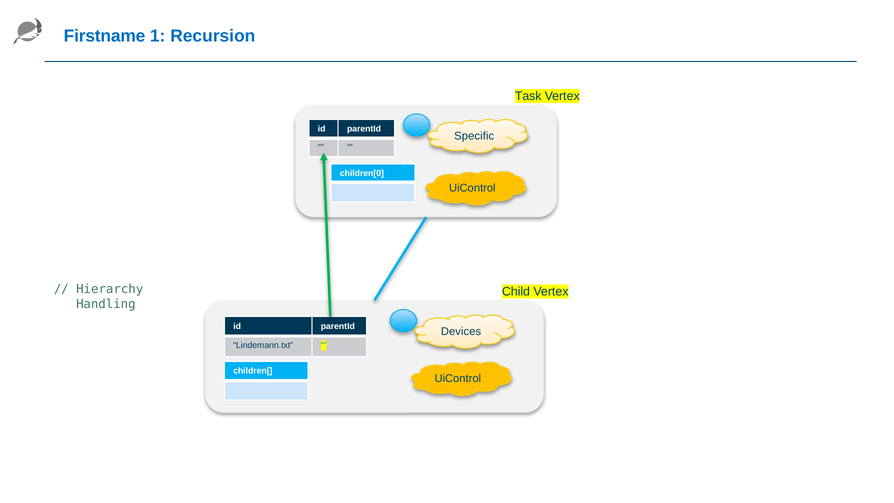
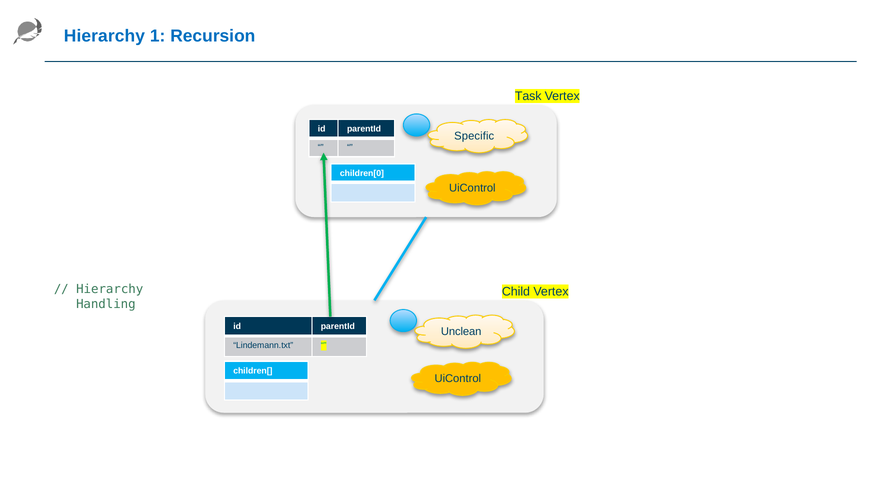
Firstname: Firstname -> Hierarchy (104, 36)
Devices: Devices -> Unclean (461, 332)
